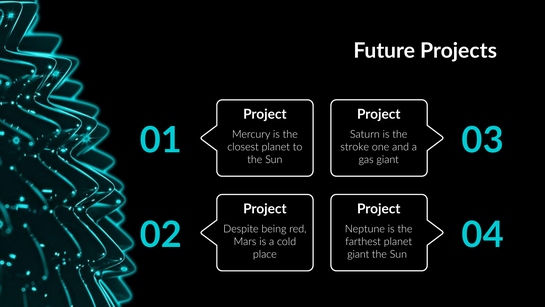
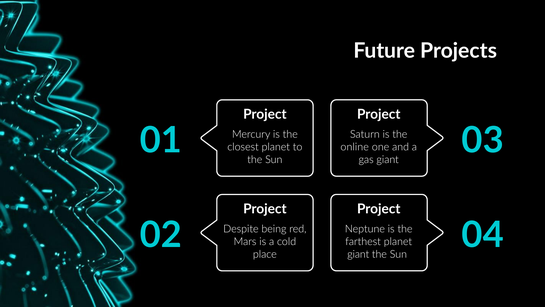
stroke: stroke -> online (355, 147)
